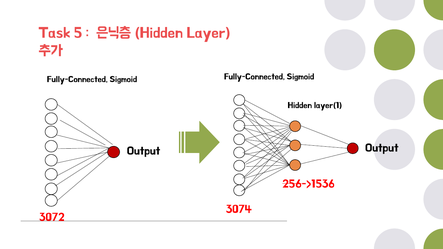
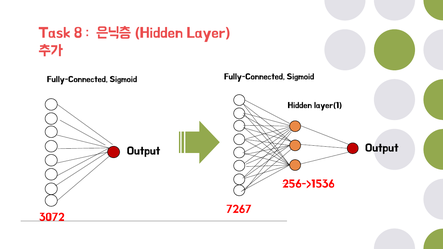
5: 5 -> 8 (78, 32)
3074: 3074 -> 7267 (239, 209)
